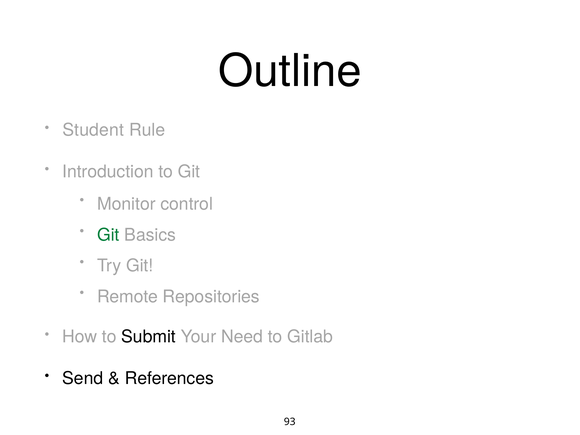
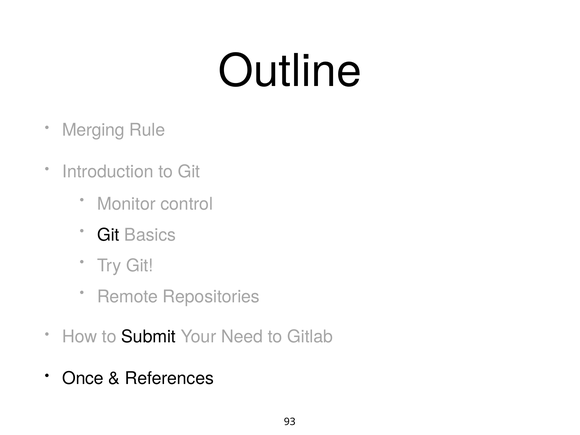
Student: Student -> Merging (93, 130)
Git colour: green -> black (108, 235)
Send: Send -> Once (83, 378)
